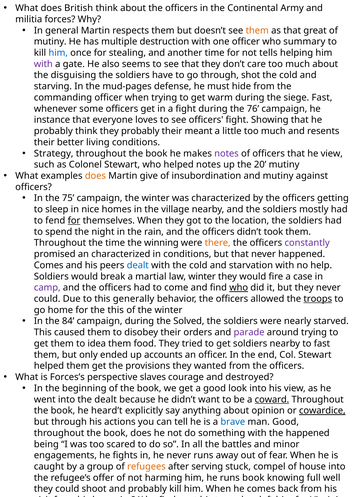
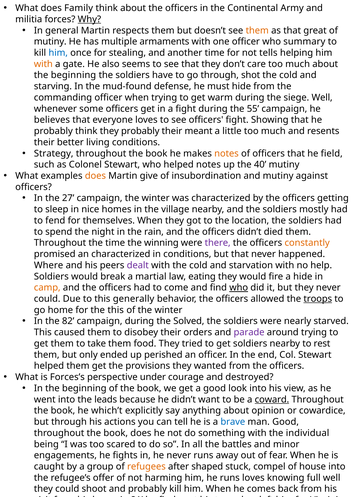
British: British -> Family (79, 8)
Why underline: none -> present (89, 19)
destruction: destruction -> armaments (164, 42)
with colour: purple -> orange (43, 64)
disguising: disguising -> beginning (73, 75)
mud-pages: mud-pages -> mud-found (127, 86)
siege Fast: Fast -> Well (322, 97)
76: 76 -> 55 (253, 109)
instance: instance -> believes (52, 120)
notes colour: purple -> orange (226, 153)
he view: view -> field (332, 153)
20: 20 -> 40 (260, 165)
75: 75 -> 27 (68, 198)
for underline: present -> none (74, 220)
took: took -> died (273, 232)
there colour: orange -> purple (218, 243)
constantly colour: purple -> orange (307, 243)
Comes: Comes -> Where (49, 265)
dealt colour: blue -> purple (138, 265)
law winter: winter -> eating (202, 276)
a case: case -> hide (303, 276)
camp colour: purple -> orange (47, 288)
84: 84 -> 82 (68, 321)
to idea: idea -> take (97, 343)
to fast: fast -> rest (322, 343)
accounts: accounts -> perished (163, 355)
slaves: slaves -> under (153, 377)
the dealt: dealt -> leads (106, 399)
heard’t: heard’t -> which’t (107, 411)
cowardice underline: present -> none (322, 411)
the happened: happened -> individual (308, 433)
serving: serving -> shaped (207, 466)
runs book: book -> loves (253, 478)
